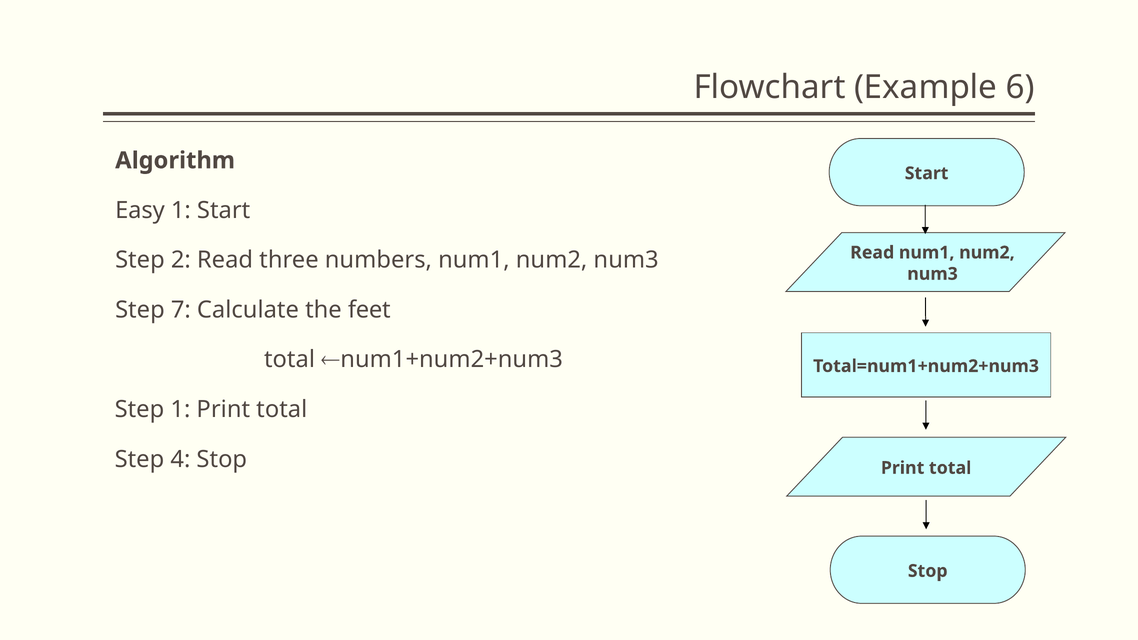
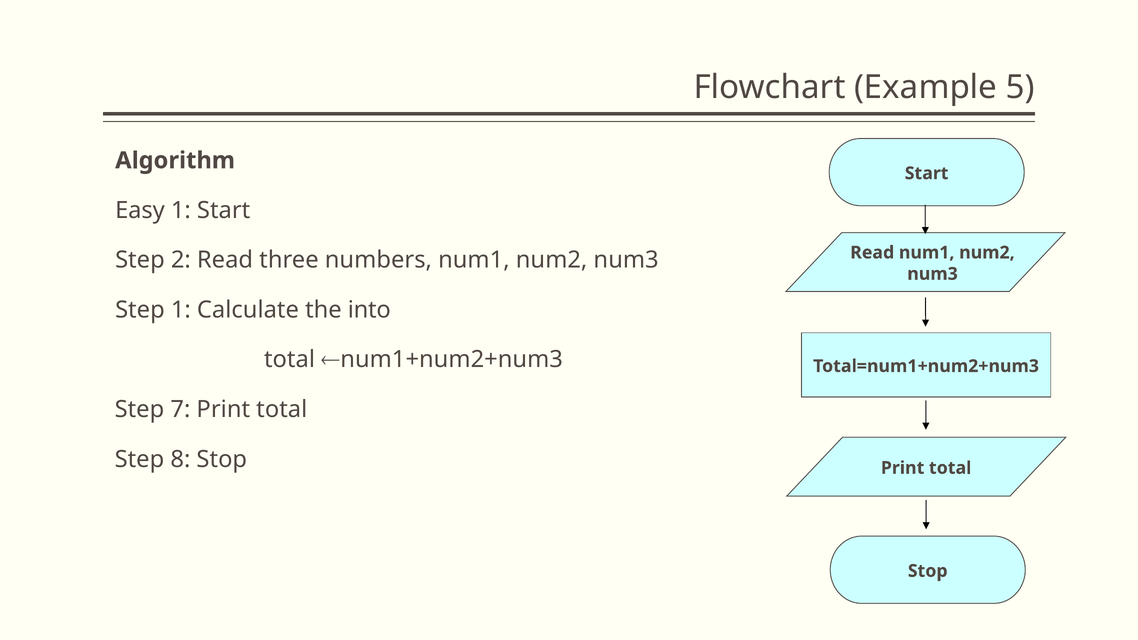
6: 6 -> 5 (1020, 87)
Step 7: 7 -> 1 (181, 310)
feet: feet -> into (369, 310)
Step 1: 1 -> 7 (180, 409)
4: 4 -> 8 (180, 459)
